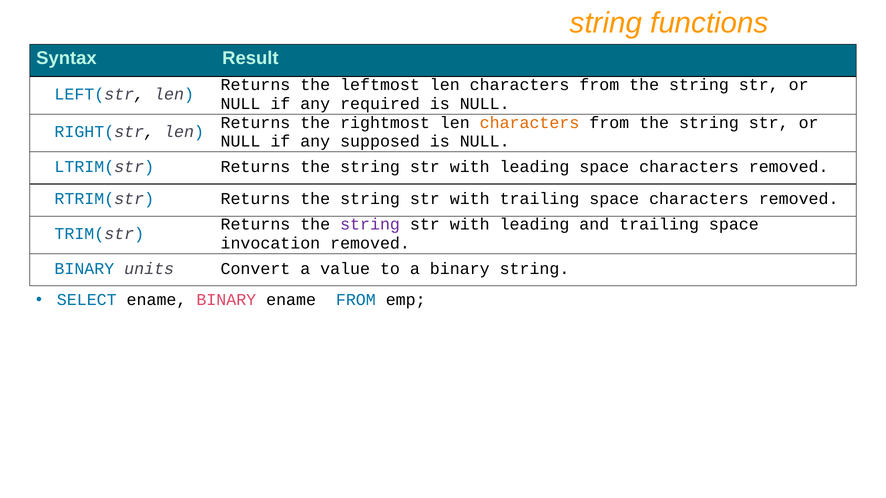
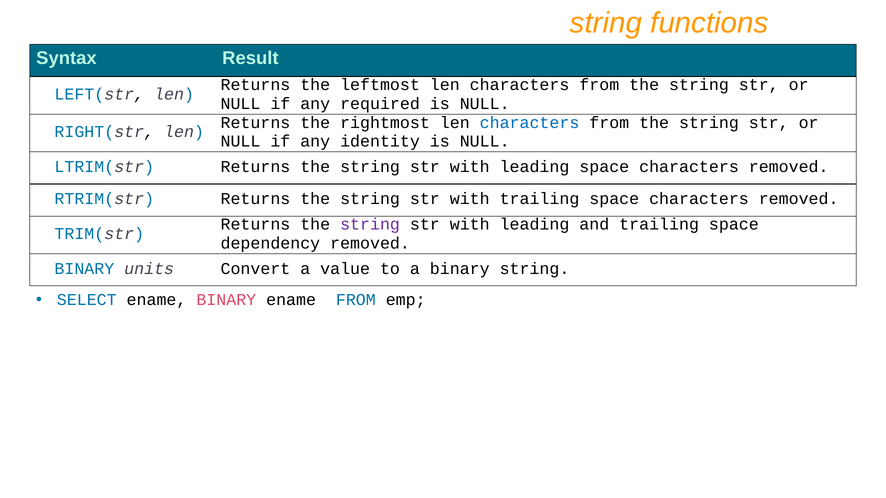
characters colour: orange -> blue (530, 123)
supposed: supposed -> identity (380, 141)
invocation: invocation -> dependency (270, 243)
